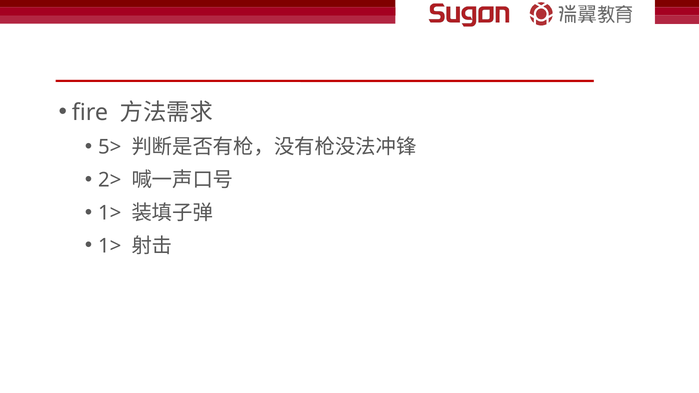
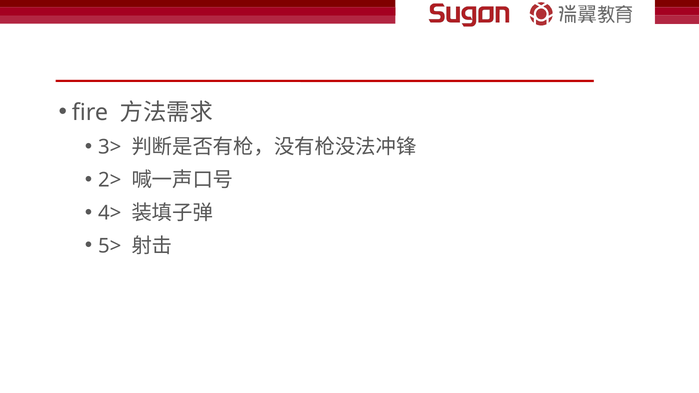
5>: 5> -> 3> (110, 147)
1>: 1> -> 4> (110, 213)
1>: 1> -> 5> (110, 246)
